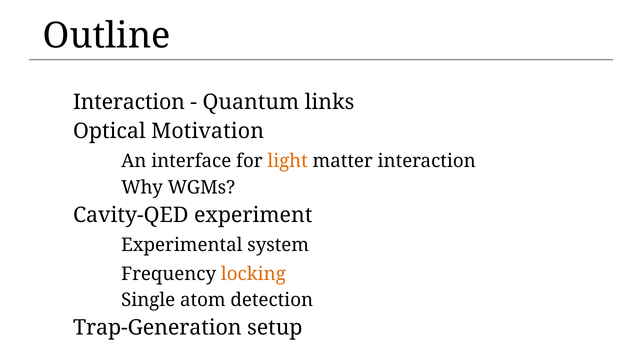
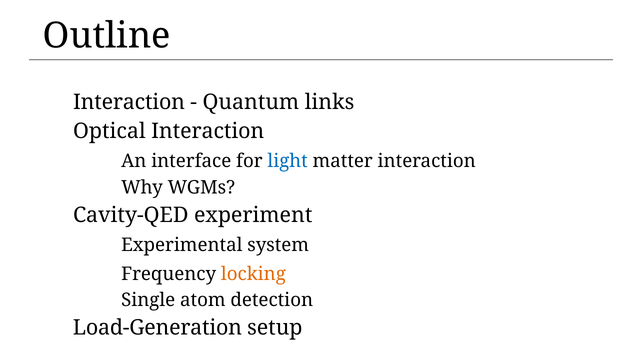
Optical Motivation: Motivation -> Interaction (208, 131)
light colour: orange -> blue (288, 161)
Trap-Generation: Trap-Generation -> Load-Generation (157, 328)
